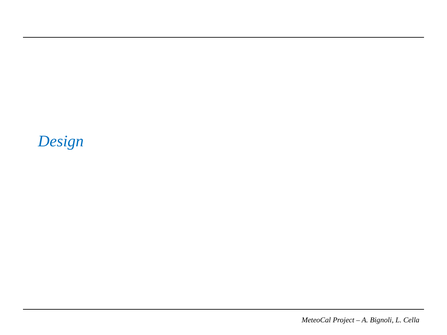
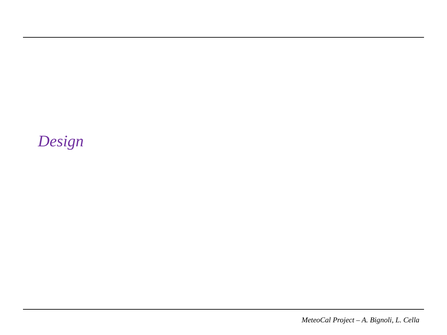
Design colour: blue -> purple (61, 141)
